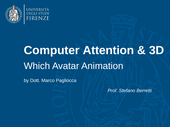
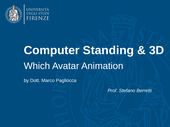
Attention: Attention -> Standing (108, 50)
